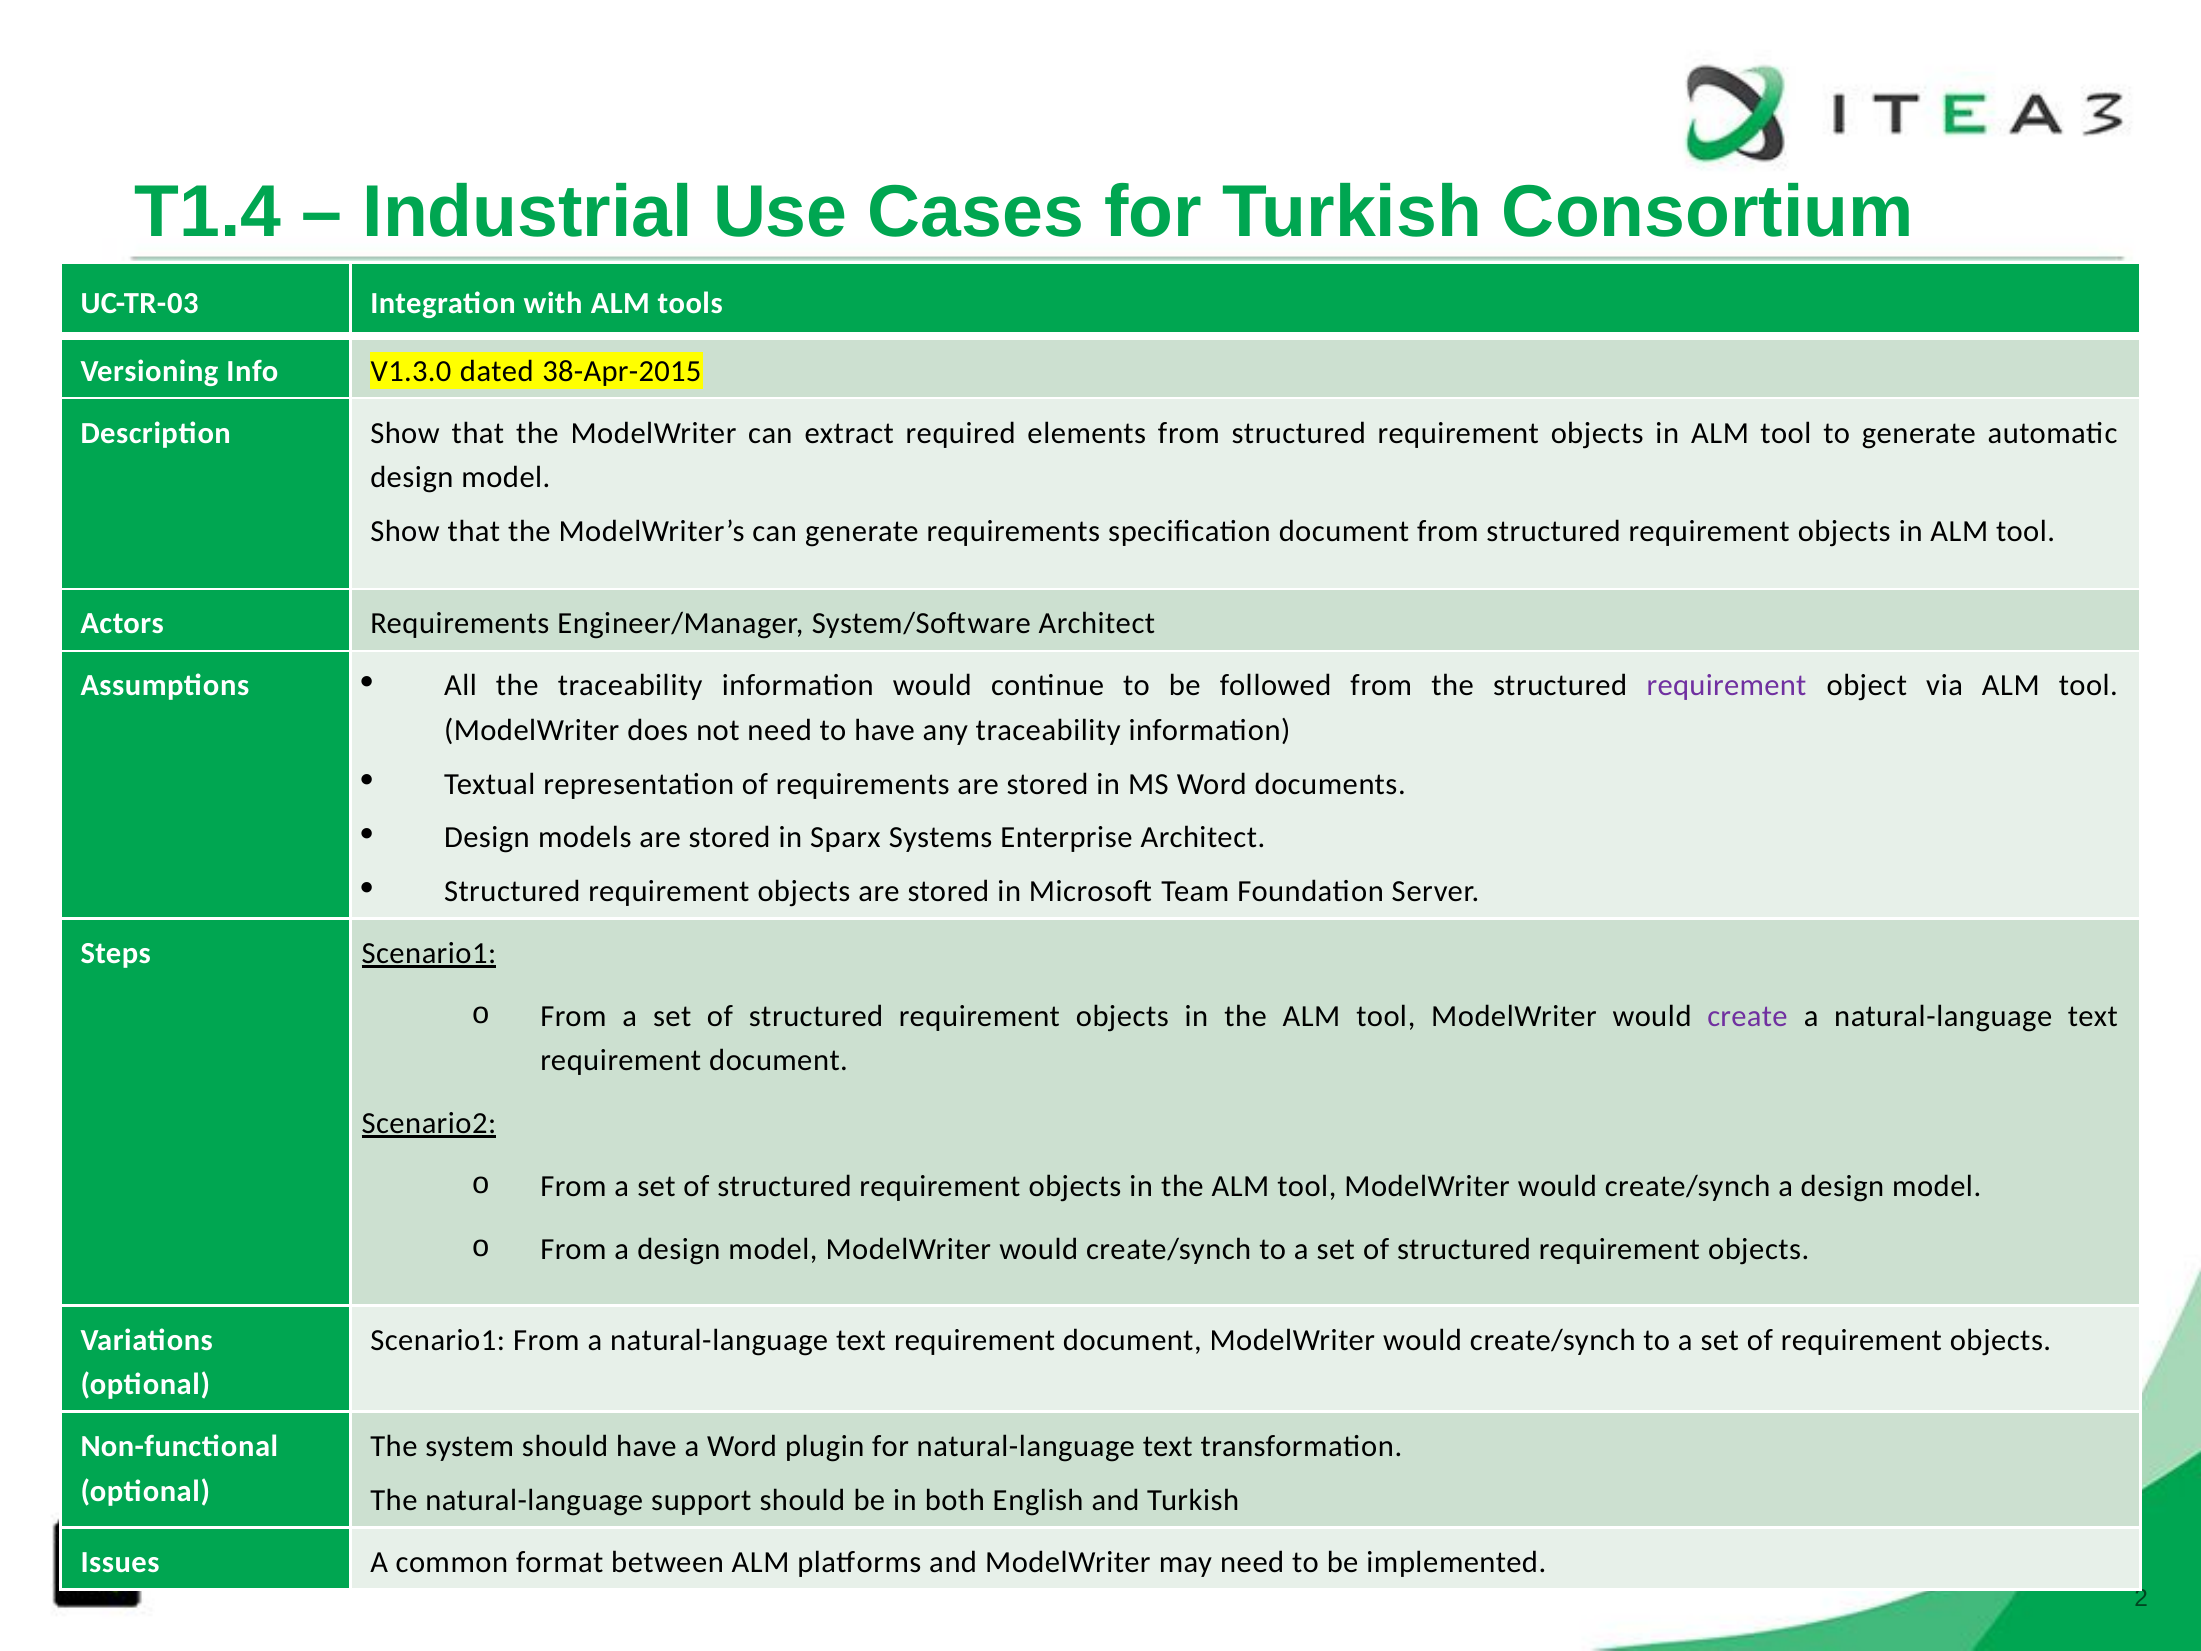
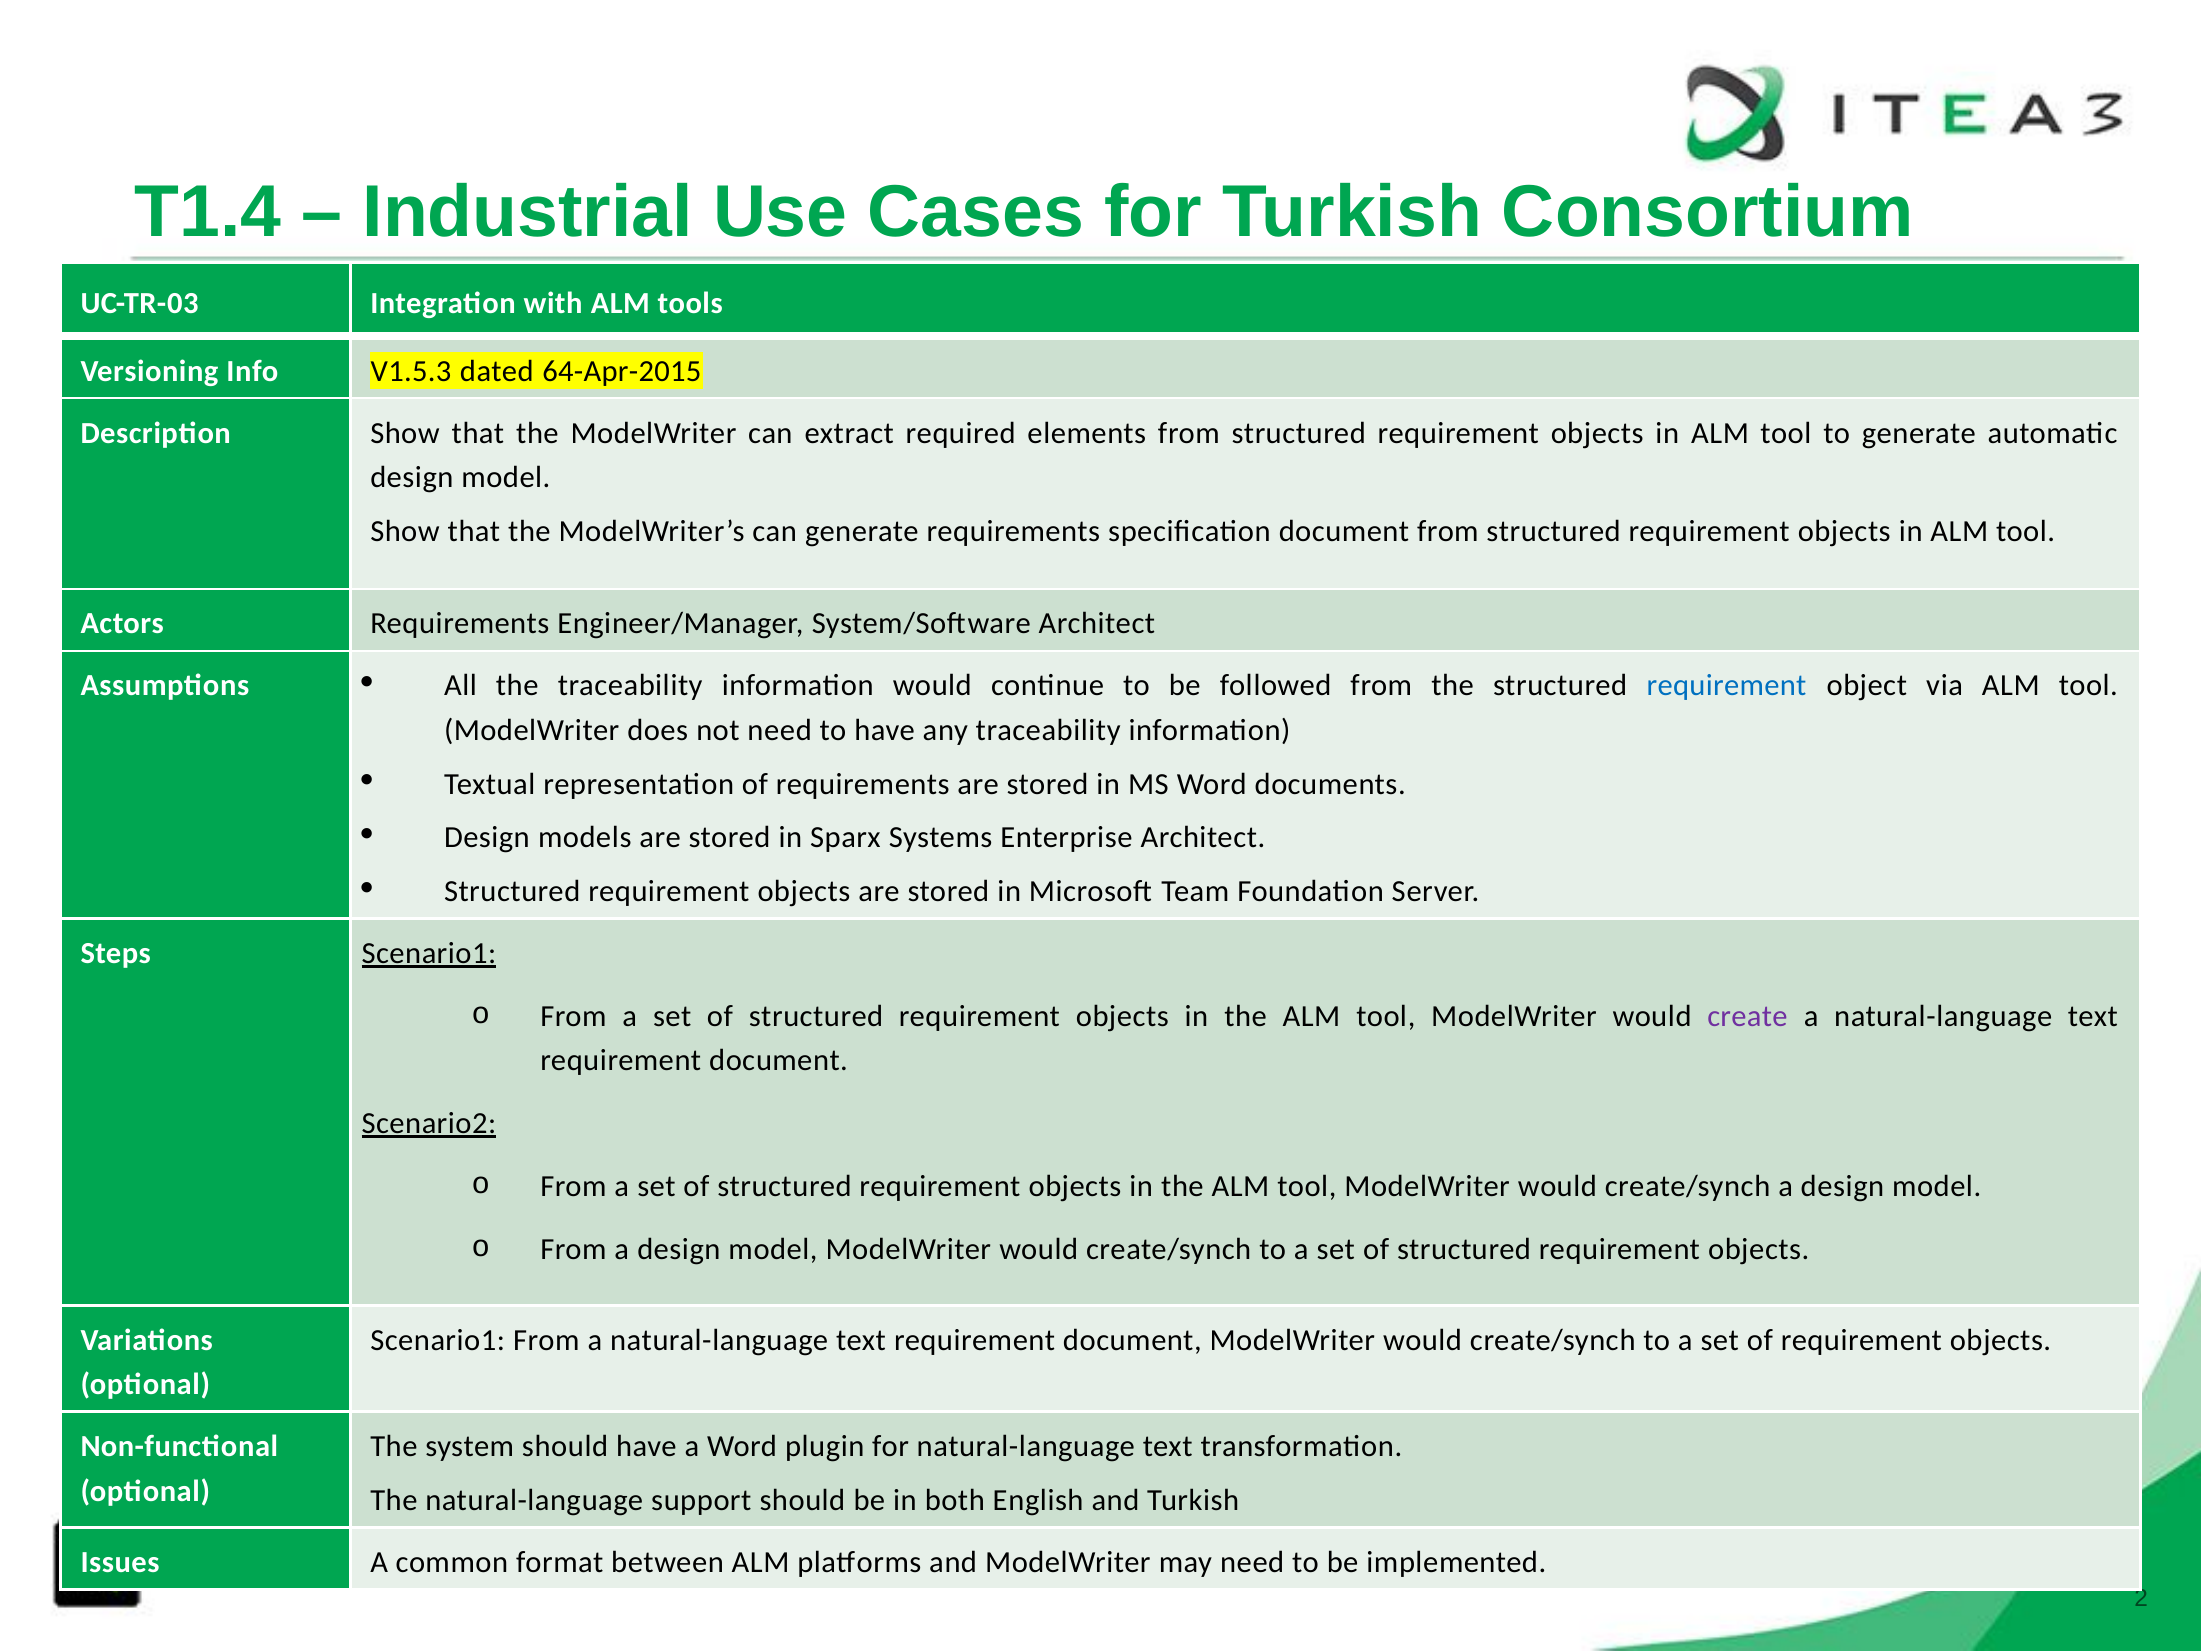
V1.3.0: V1.3.0 -> V1.5.3 (411, 371)
38-Apr-2015: 38-Apr-2015 -> 64-Apr-2015 (622, 371)
requirement colour: purple -> blue (1727, 686)
